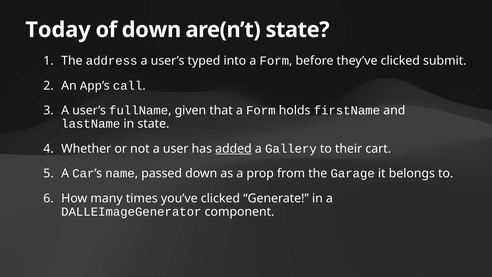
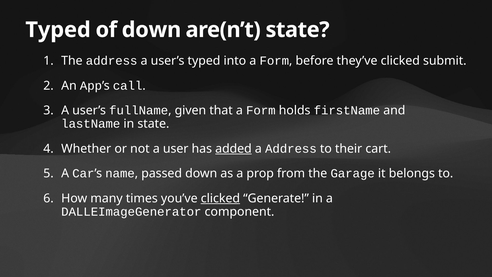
Today: Today -> Typed (58, 30)
a Gallery: Gallery -> Address (291, 149)
clicked underline: none -> present (220, 198)
